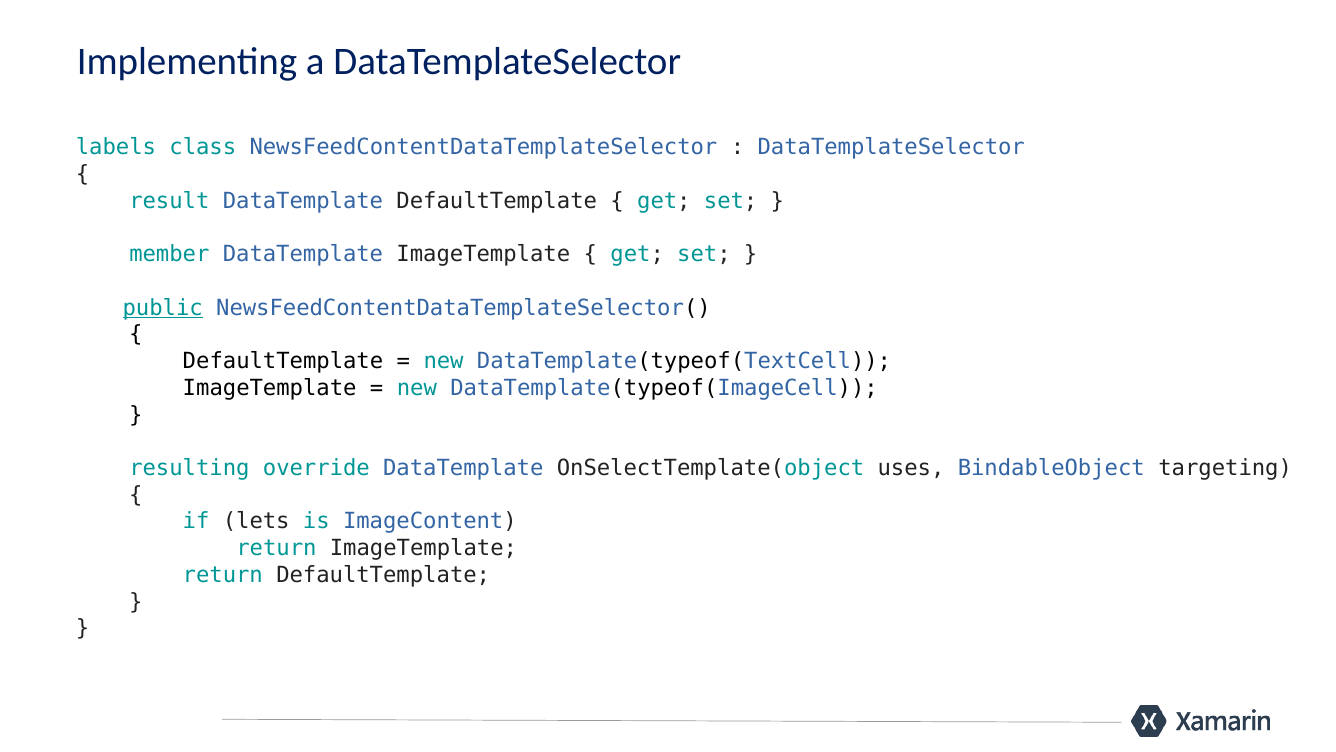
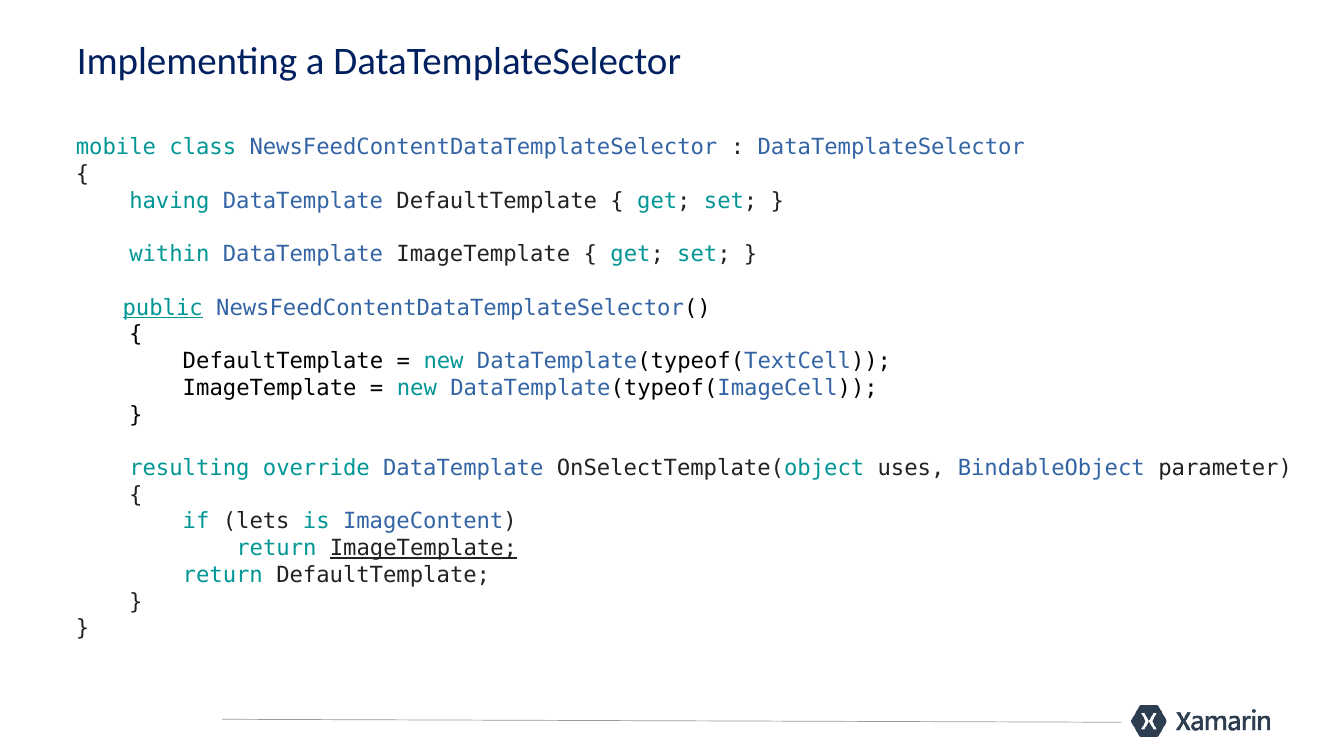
labels: labels -> mobile (116, 147)
result: result -> having (169, 201)
member: member -> within (169, 254)
targeting: targeting -> parameter (1225, 468)
ImageTemplate underline: none -> present (423, 548)
